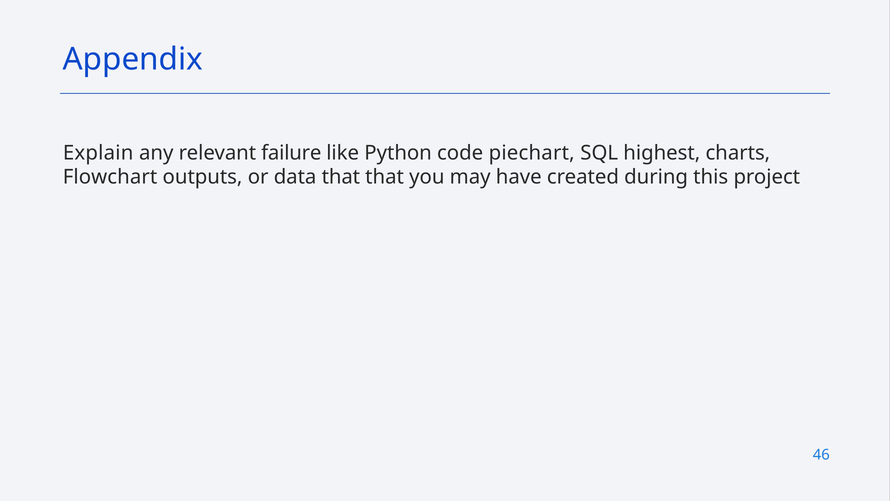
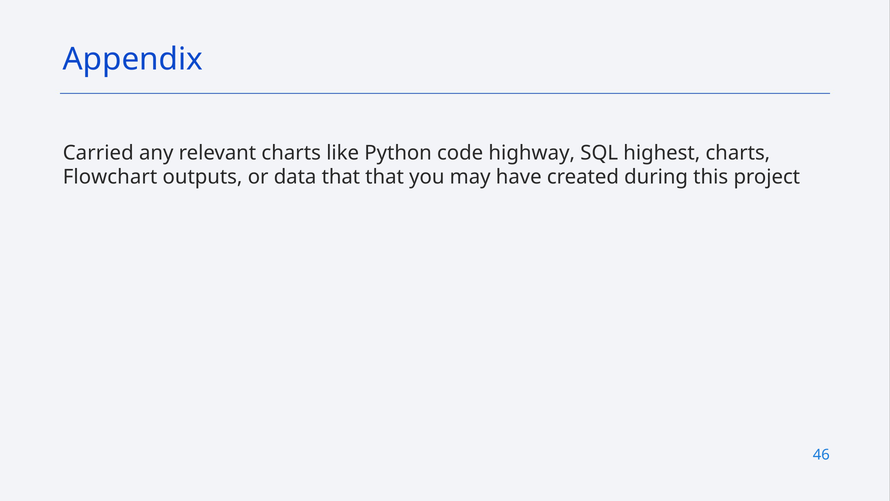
Explain: Explain -> Carried (98, 153)
relevant failure: failure -> charts (291, 153)
piechart: piechart -> highway (532, 153)
